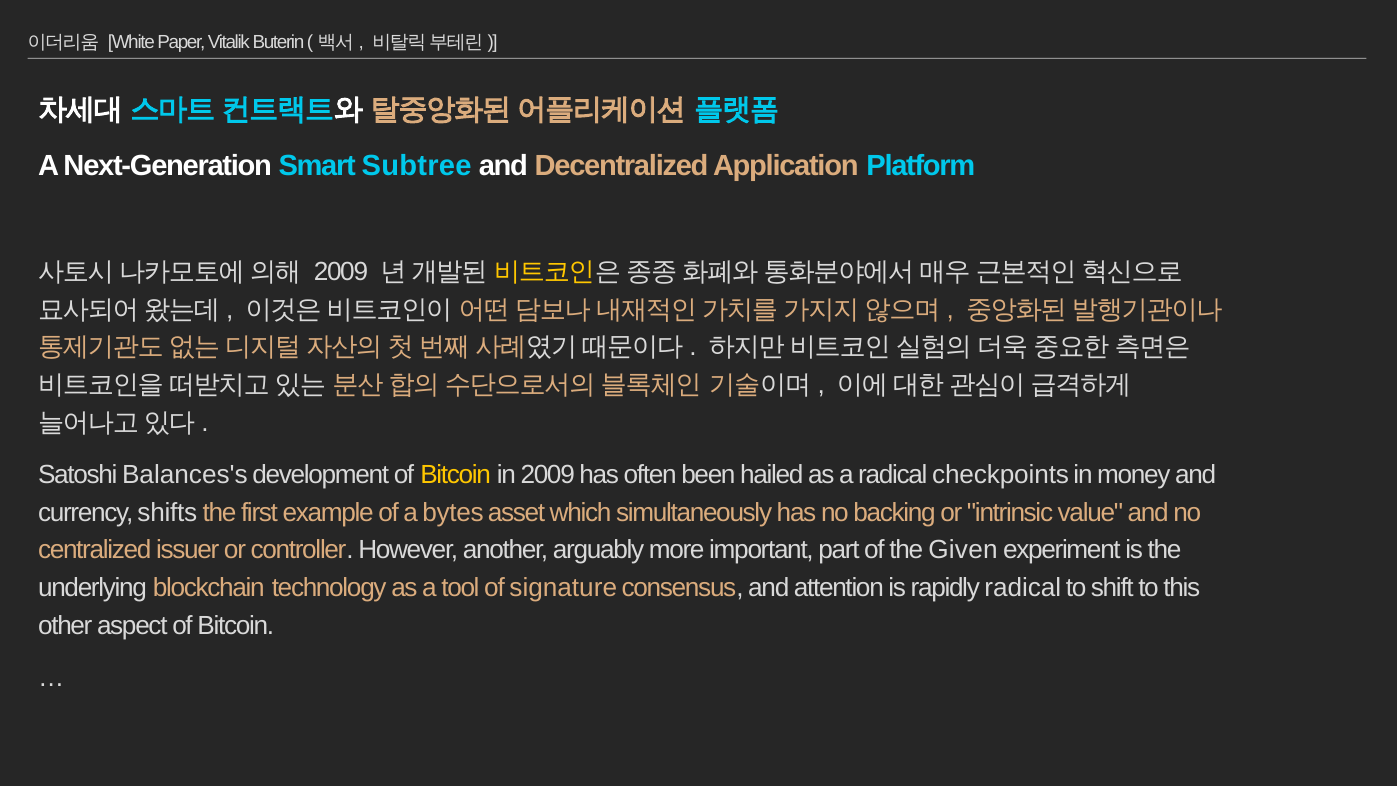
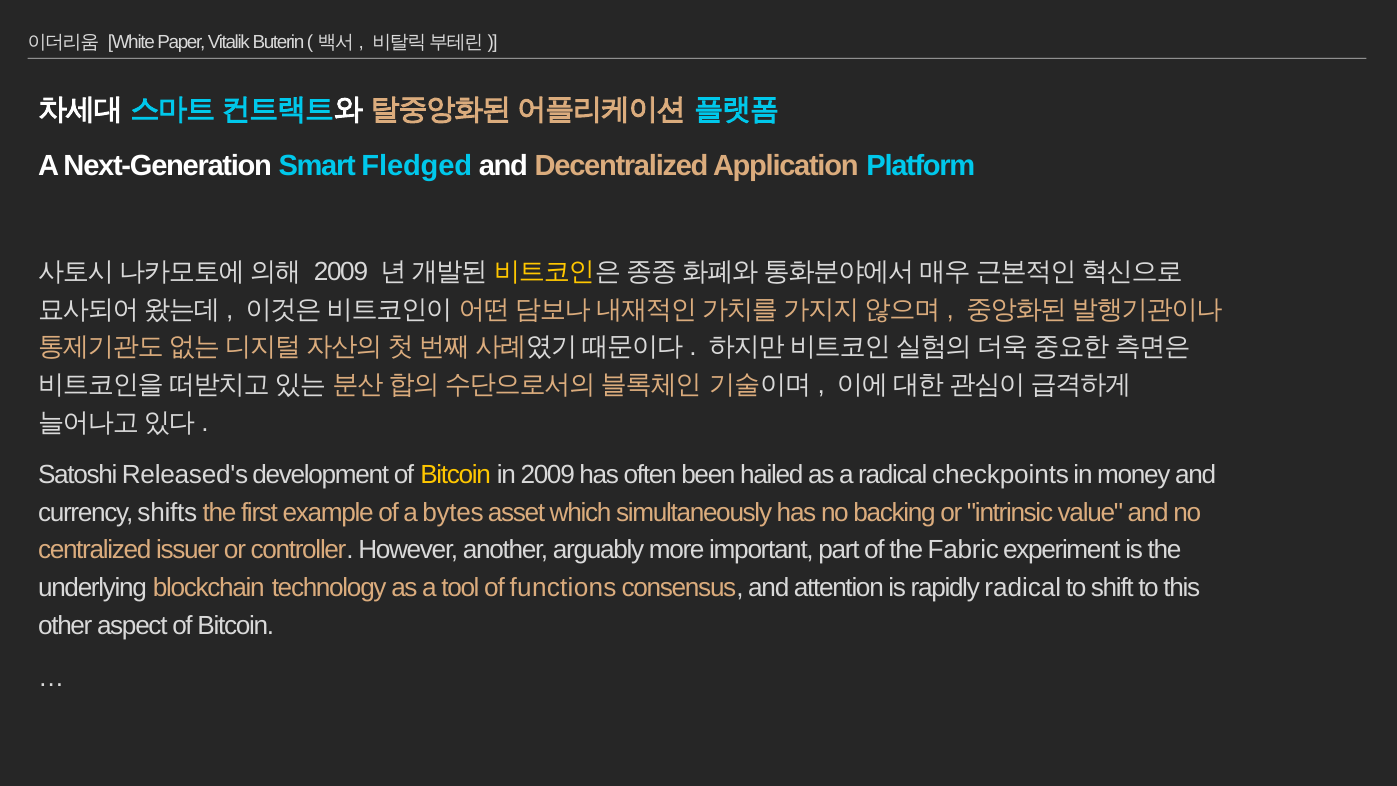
Subtree: Subtree -> Fledged (417, 166)
Balances's: Balances's -> Released's (185, 475)
Given: Given -> Fabric (963, 550)
signature: signature -> functions (563, 588)
